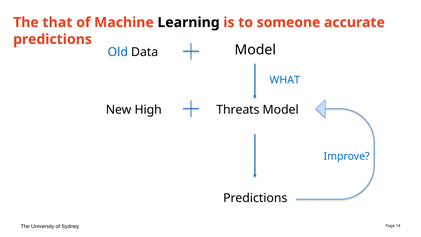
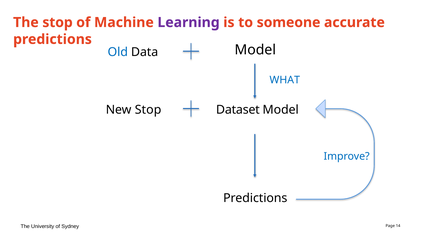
The that: that -> stop (58, 22)
Learning colour: black -> purple (189, 22)
New High: High -> Stop (148, 110)
Threats: Threats -> Dataset (238, 110)
